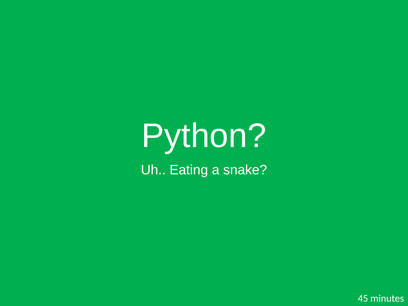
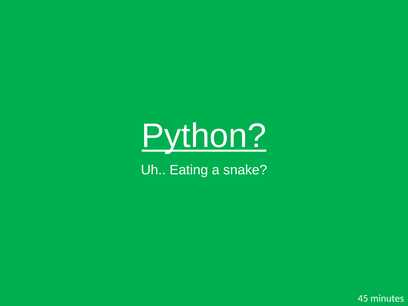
Python underline: none -> present (204, 136)
